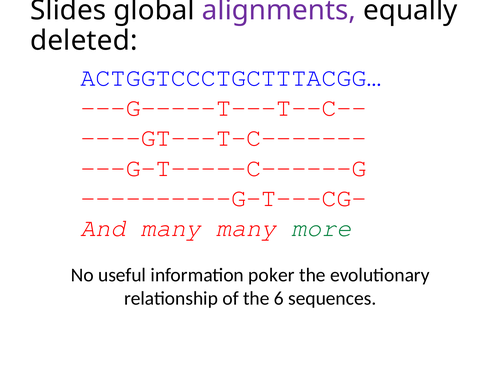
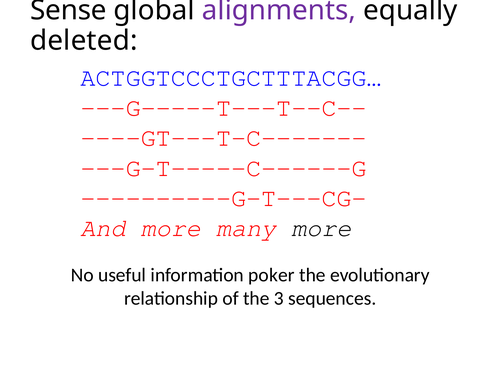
Slides: Slides -> Sense (68, 10)
And many: many -> more (171, 228)
more colour: green -> black (321, 228)
6: 6 -> 3 (279, 299)
